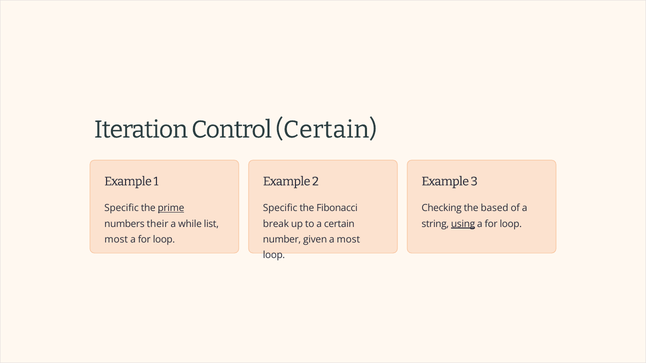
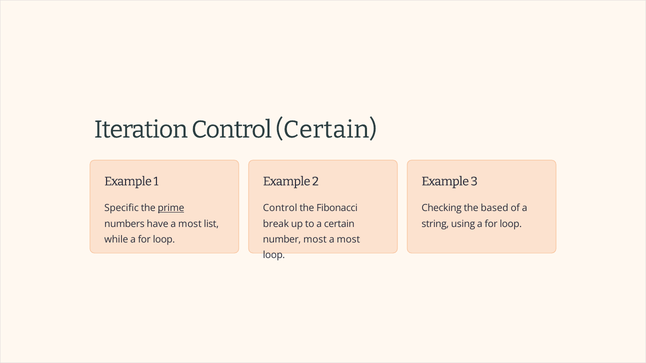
Specific: Specific -> Control (280, 208)
their: their -> have (158, 224)
while: while -> most (190, 224)
using underline: present -> none (463, 224)
most: most -> while (116, 240)
number given: given -> most (315, 240)
